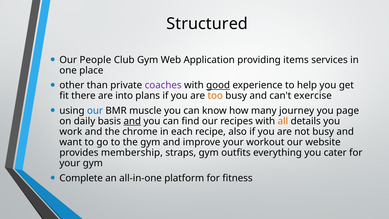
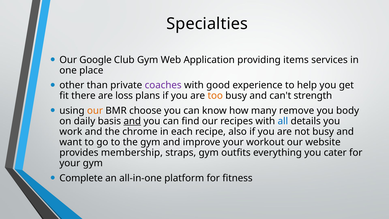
Structured: Structured -> Specialties (207, 24)
People: People -> Google (96, 60)
good underline: present -> none (218, 85)
into: into -> loss (124, 96)
exercise: exercise -> strength (313, 96)
our colour: blue -> orange (95, 111)
muscle: muscle -> choose (145, 111)
journey: journey -> remove (297, 111)
page: page -> body (348, 111)
all colour: orange -> blue (283, 121)
